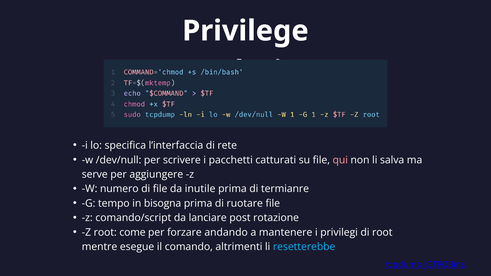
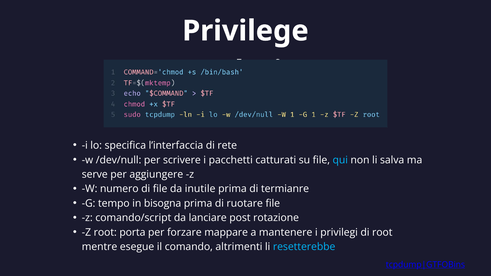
qui colour: pink -> light blue (340, 160)
come: come -> porta (132, 232)
andando: andando -> mappare (226, 232)
